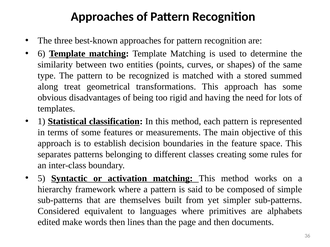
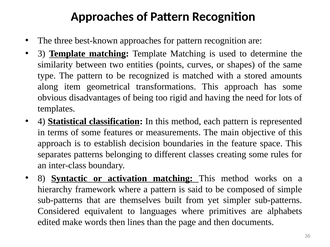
6: 6 -> 3 (41, 54)
summed: summed -> amounts (286, 76)
treat: treat -> item (72, 87)
1: 1 -> 4 (41, 122)
5: 5 -> 8 (41, 179)
